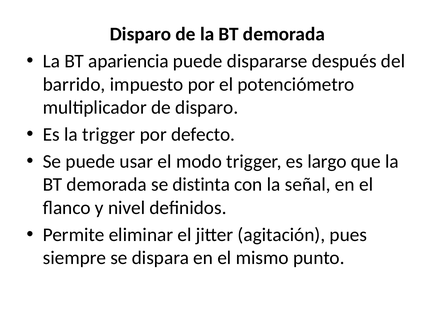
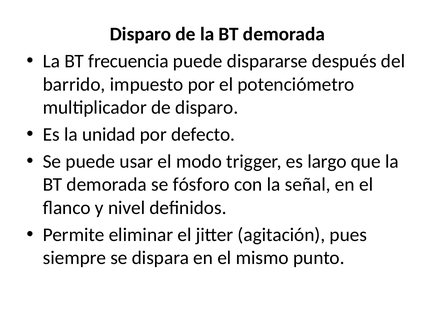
apariencia: apariencia -> frecuencia (129, 61)
la trigger: trigger -> unidad (109, 135)
distinta: distinta -> fósforo (201, 185)
